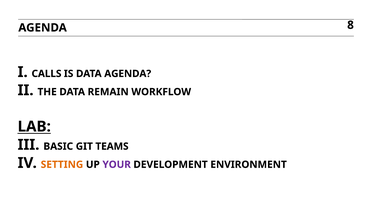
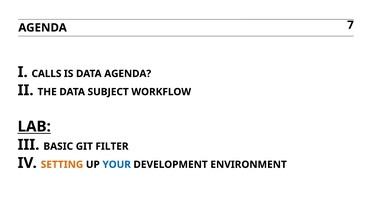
8: 8 -> 7 (351, 25)
REMAIN: REMAIN -> SUBJECT (108, 92)
TEAMS: TEAMS -> FILTER (112, 146)
YOUR colour: purple -> blue (117, 164)
